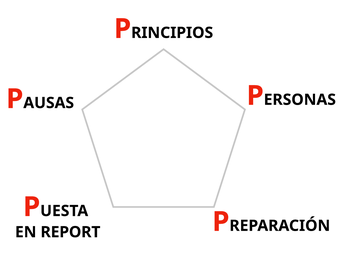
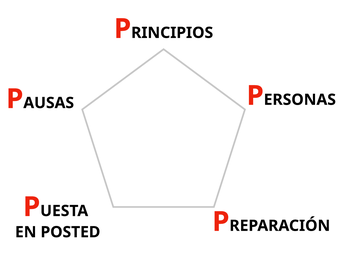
REPORT: REPORT -> POSTED (70, 232)
